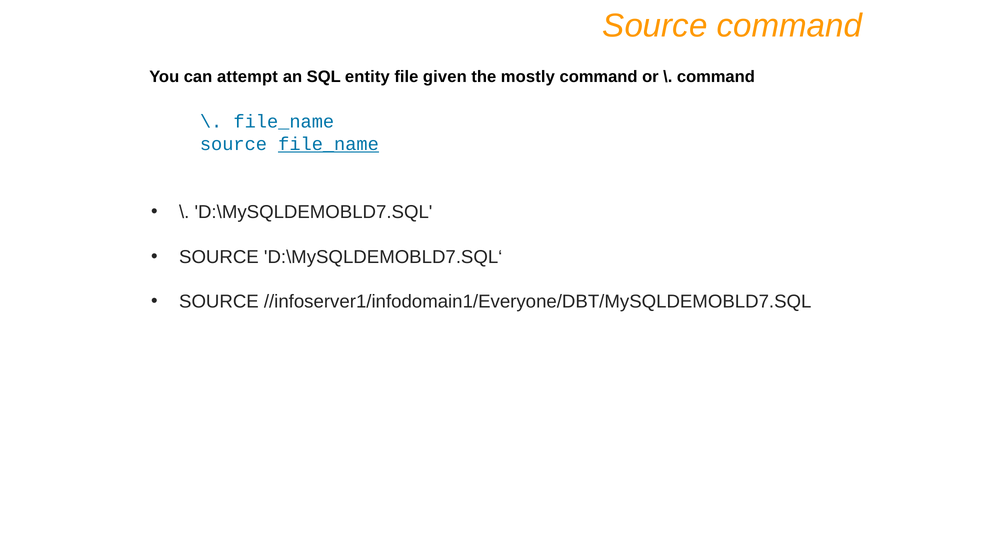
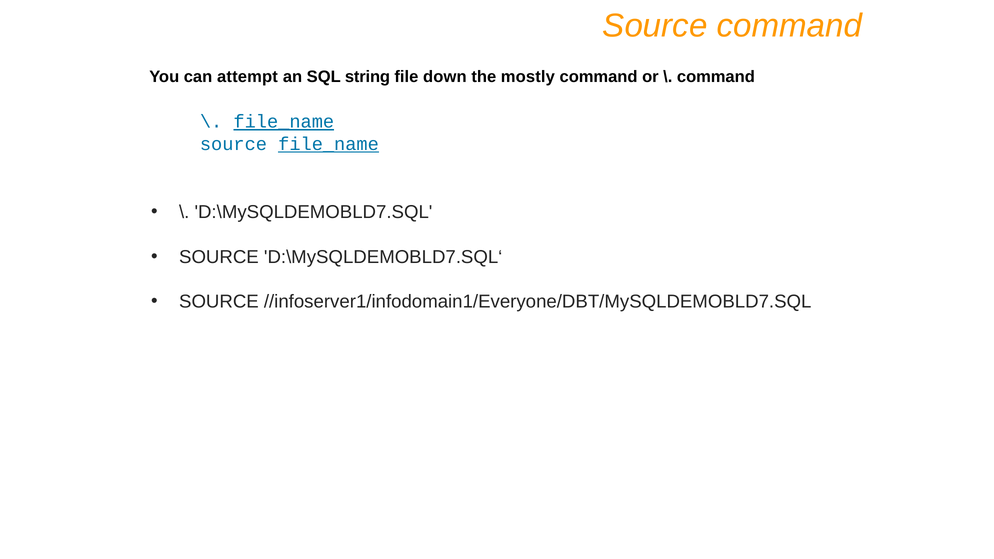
entity: entity -> string (367, 77)
given: given -> down (445, 77)
file_name underline: none -> present (284, 122)
